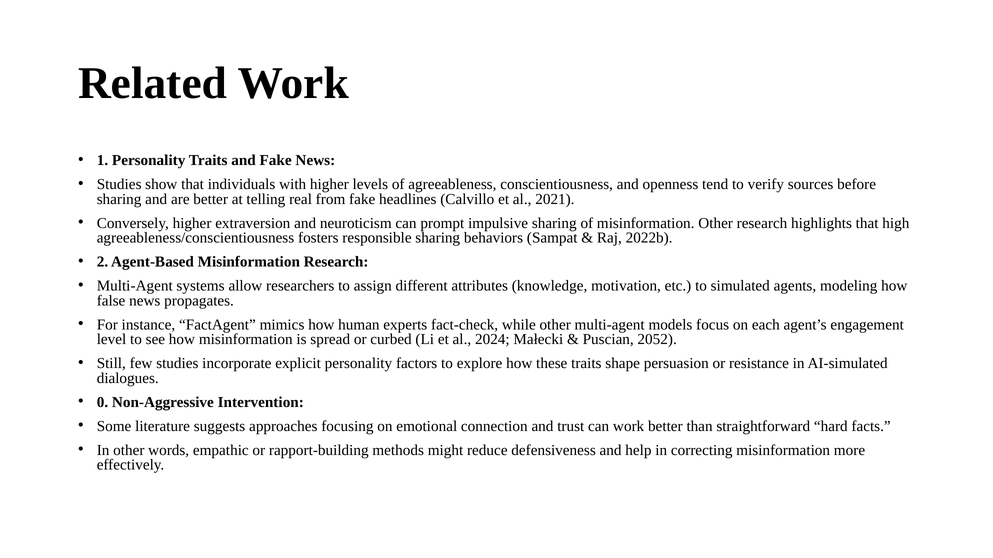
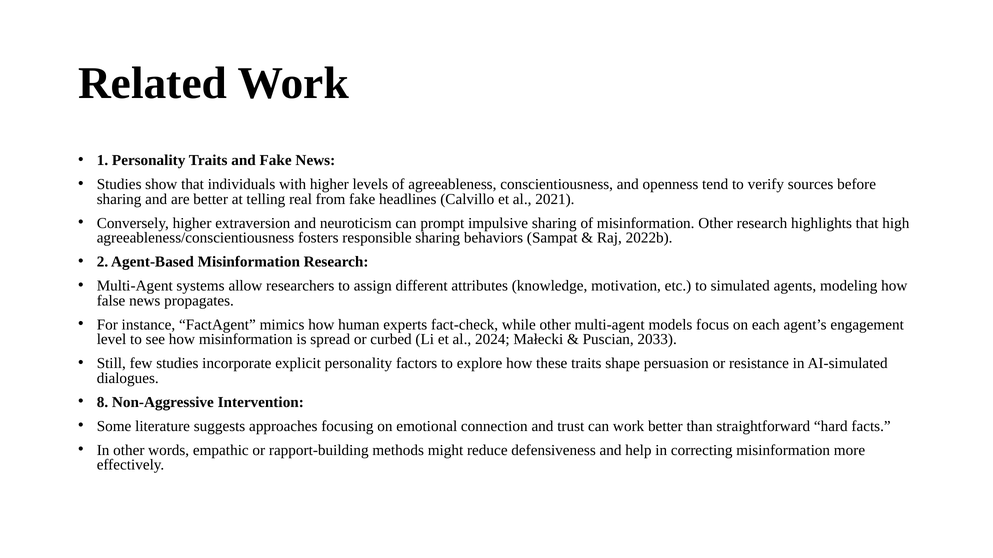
2052: 2052 -> 2033 (657, 340)
0: 0 -> 8 (102, 402)
